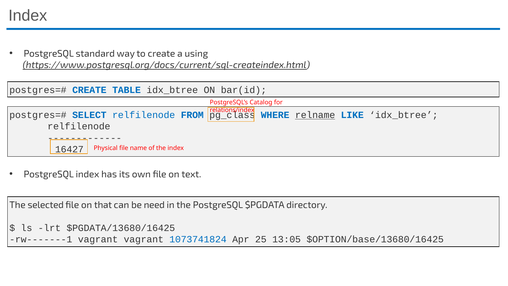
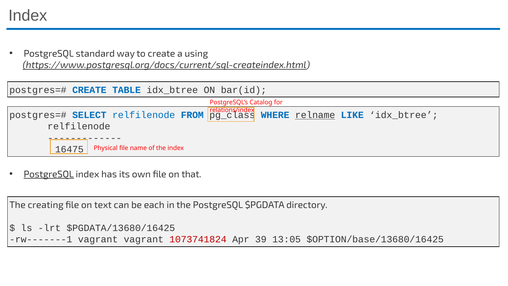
16427: 16427 -> 16475 (69, 149)
PostgreSQL underline: none -> present (49, 174)
text: text -> that (191, 174)
selected: selected -> creating (46, 205)
that: that -> text (103, 205)
need: need -> each (154, 205)
1073741824 colour: blue -> red (198, 239)
25: 25 -> 39 (261, 239)
